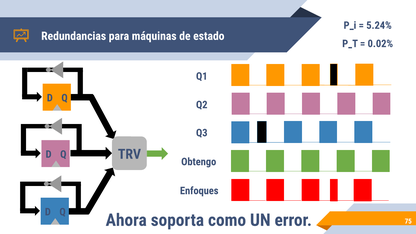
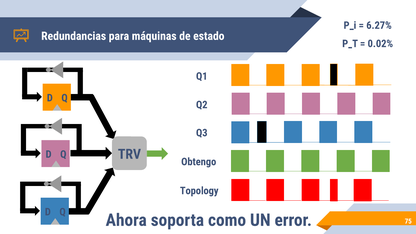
5.24%: 5.24% -> 6.27% (379, 25)
Enfoques: Enfoques -> Topology (199, 191)
